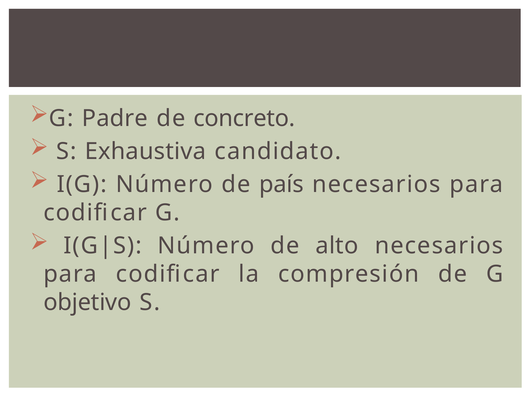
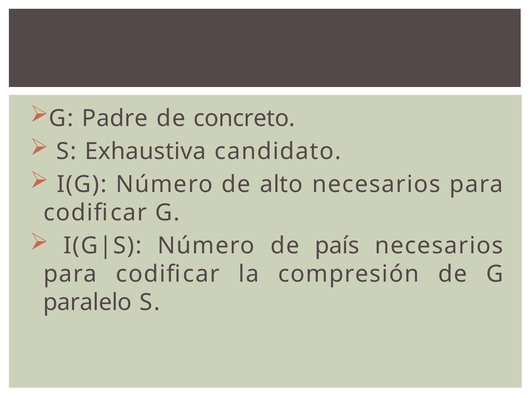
país: país -> alto (281, 184)
alto: alto -> país (337, 246)
objetivo: objetivo -> paralelo (87, 303)
